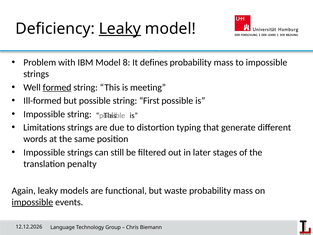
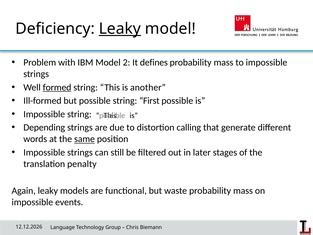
8: 8 -> 2 (126, 62)
meeting: meeting -> another (148, 87)
Limitations: Limitations -> Depending (44, 127)
typing: typing -> calling (189, 127)
same underline: none -> present (84, 139)
impossible underline: present -> none (32, 202)
